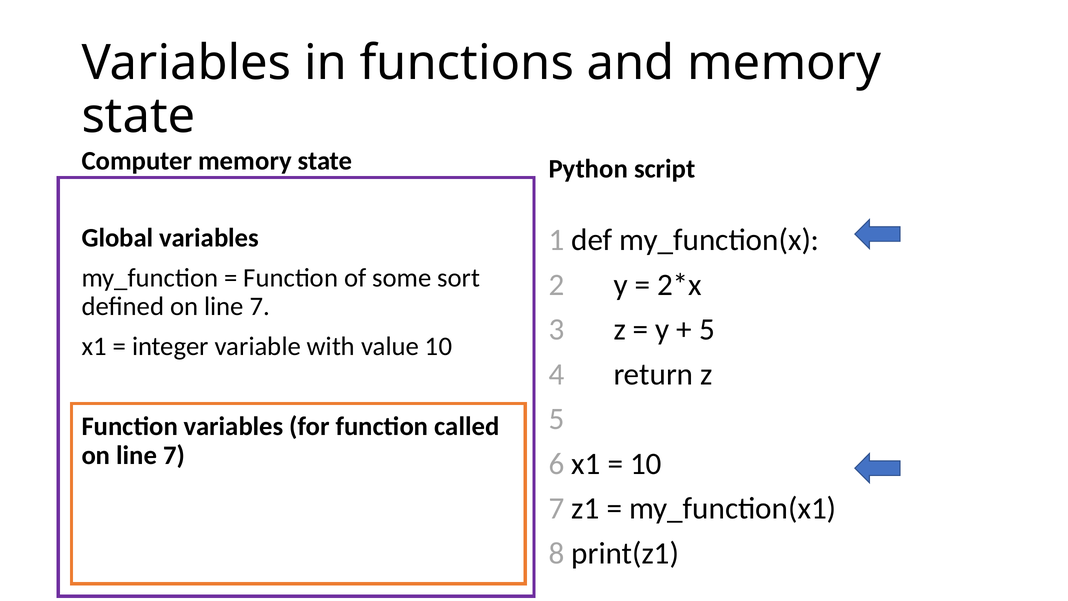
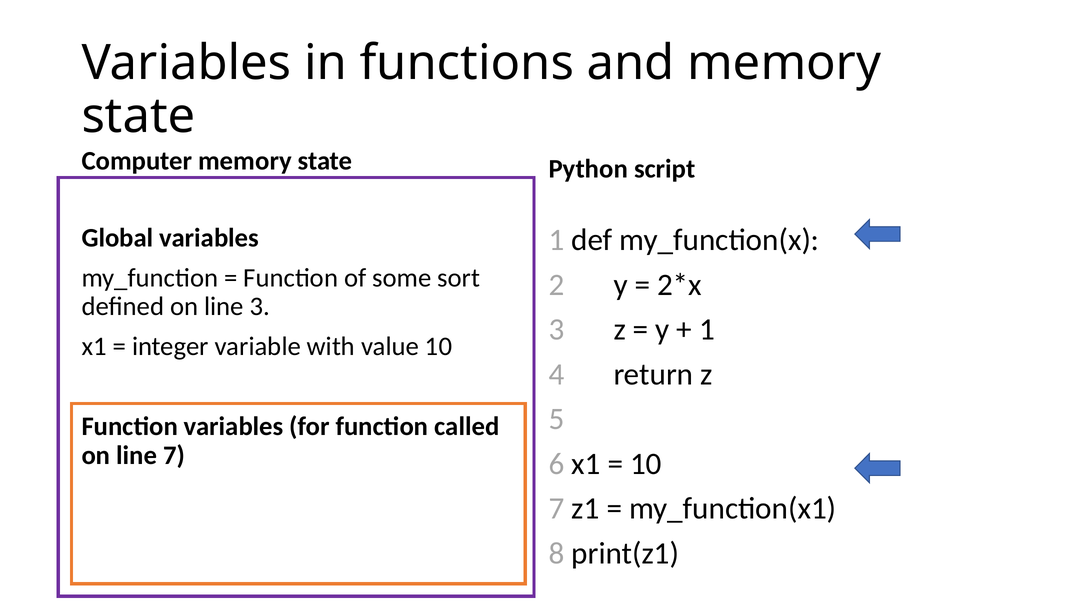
defined on line 7: 7 -> 3 (260, 307)
5: 5 -> 1 (707, 329)
